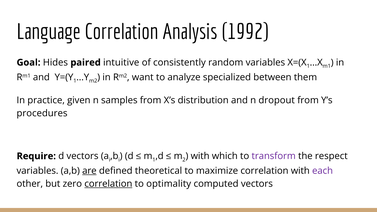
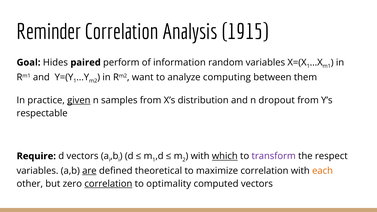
Language: Language -> Reminder (49, 32)
1992: 1992 -> 1915 (245, 32)
intuitive: intuitive -> perform (121, 63)
consistently: consistently -> information (179, 63)
specialized: specialized -> computing (227, 77)
given underline: none -> present (79, 100)
procedures: procedures -> respectable (42, 113)
which underline: none -> present (225, 156)
each colour: purple -> orange (323, 171)
